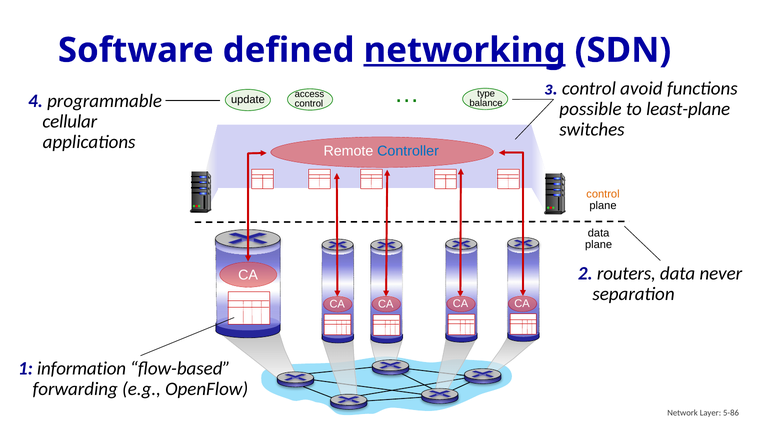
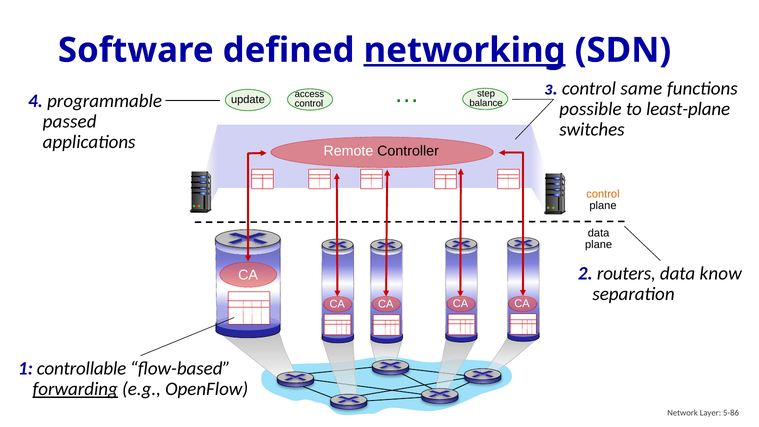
avoid: avoid -> same (641, 89)
type: type -> step (486, 93)
cellular: cellular -> passed (70, 121)
Controller colour: blue -> black (408, 151)
never: never -> know (721, 274)
information: information -> controllable (82, 369)
forwarding underline: none -> present (75, 389)
